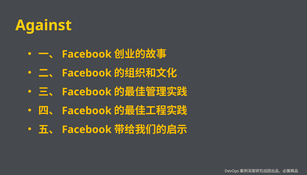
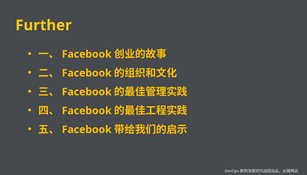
Against: Against -> Further (44, 25)
